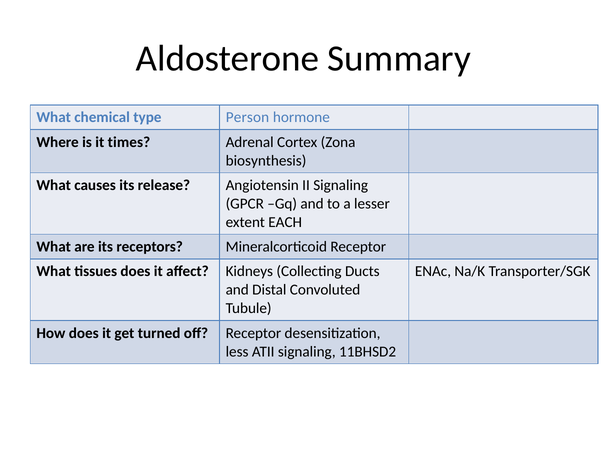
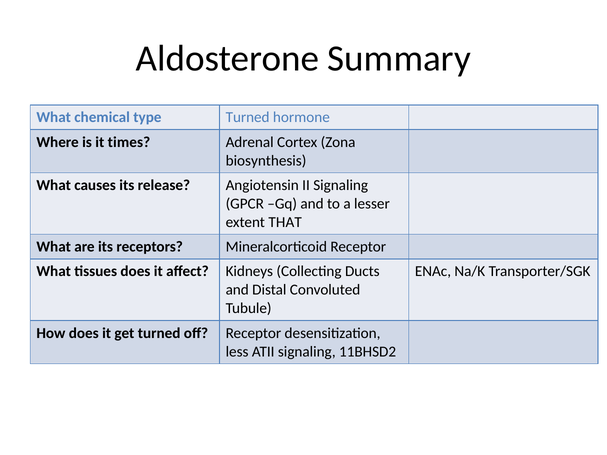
type Person: Person -> Turned (248, 118)
EACH: EACH -> THAT (285, 222)
